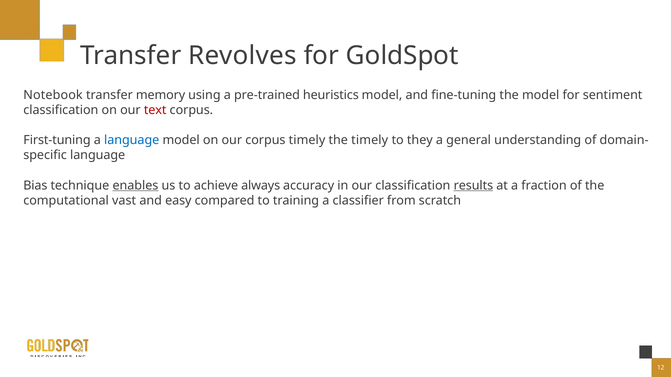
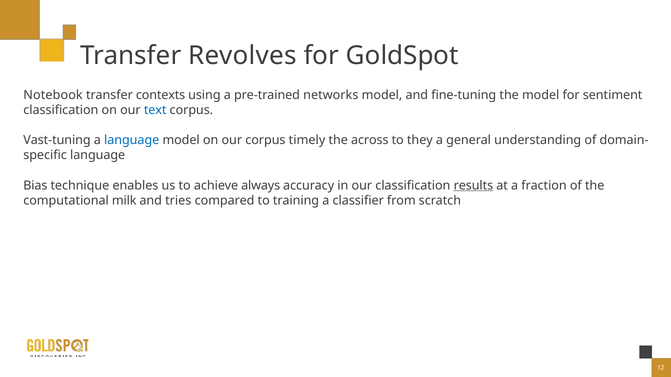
memory: memory -> contexts (161, 95)
heuristics: heuristics -> networks (331, 95)
text colour: red -> blue (155, 110)
First-tuning: First-tuning -> Vast-tuning (57, 140)
the timely: timely -> across (370, 140)
enables underline: present -> none (135, 186)
vast: vast -> milk (124, 201)
easy: easy -> tries (178, 201)
